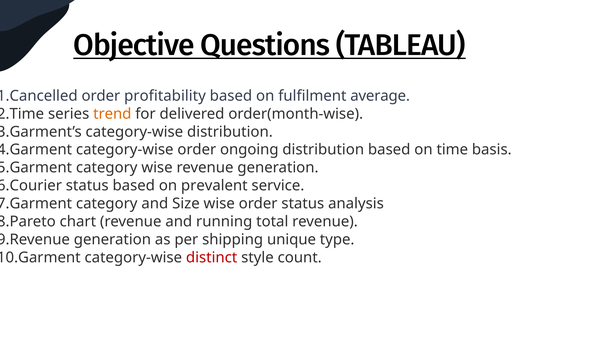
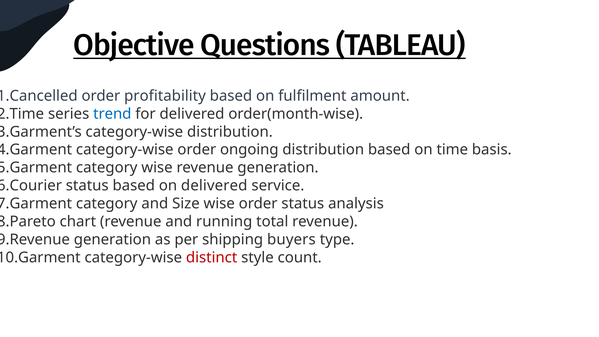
average: average -> amount (380, 96)
trend colour: orange -> blue (112, 114)
on prevalent: prevalent -> delivered (214, 186)
unique: unique -> buyers (291, 240)
